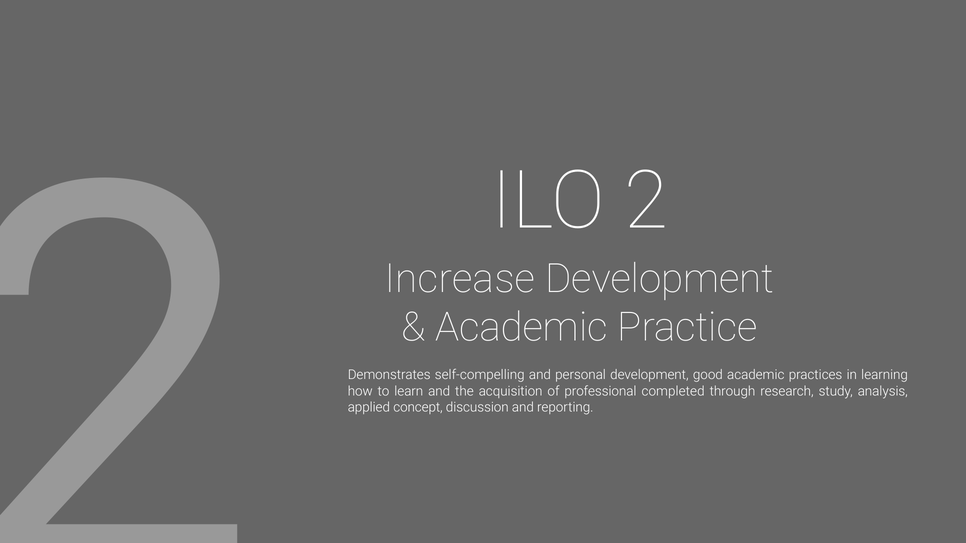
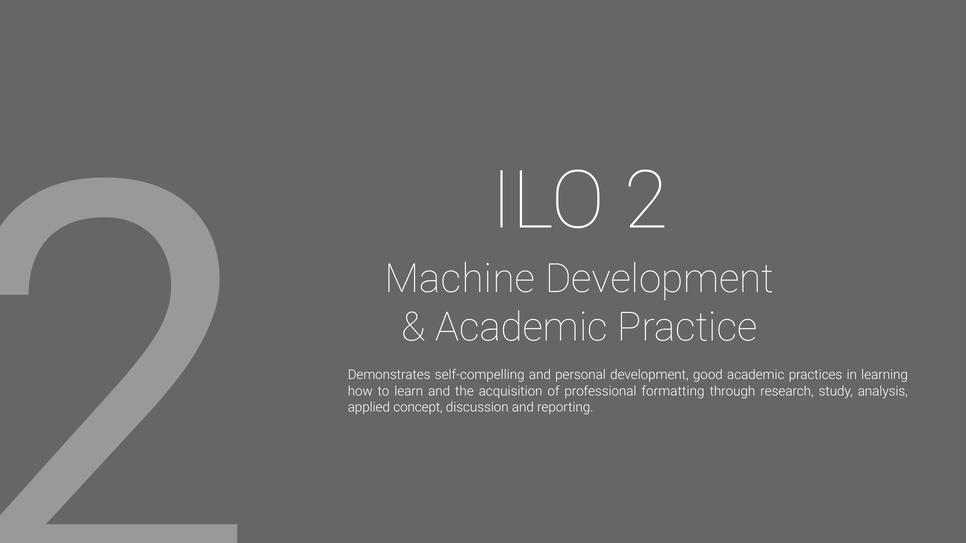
Increase: Increase -> Machine (460, 279)
completed: completed -> formatting (673, 391)
